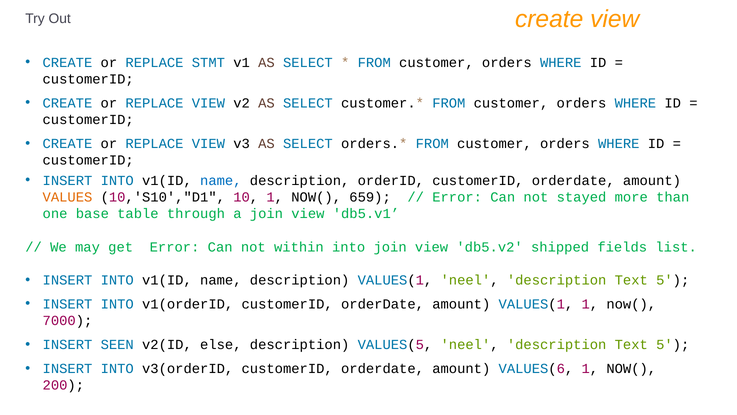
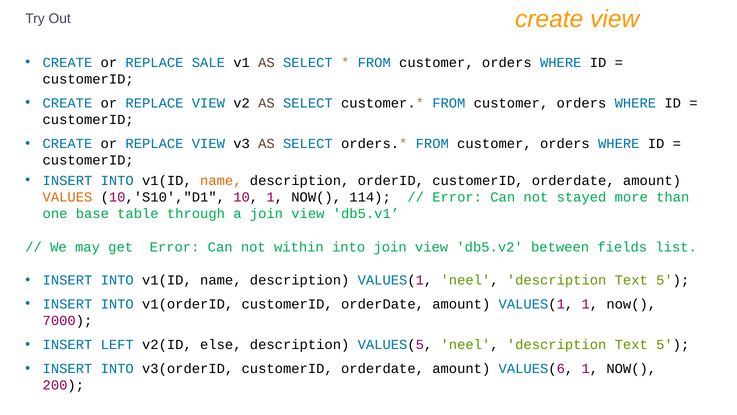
STMT: STMT -> SALE (208, 63)
name colour: blue -> orange (221, 180)
659: 659 -> 114 (370, 197)
shipped: shipped -> between (560, 247)
SEEN: SEEN -> LEFT (117, 344)
